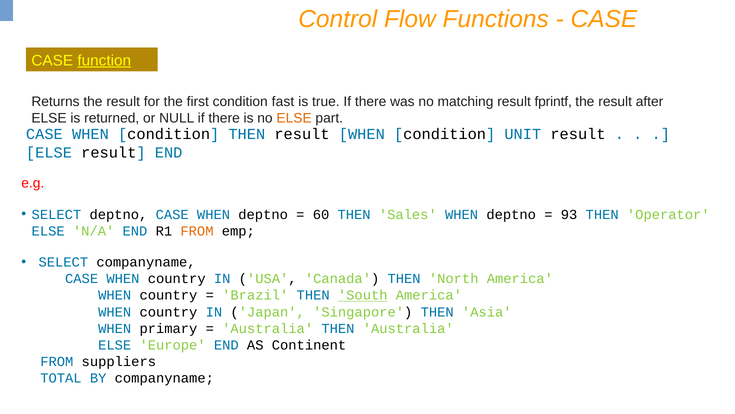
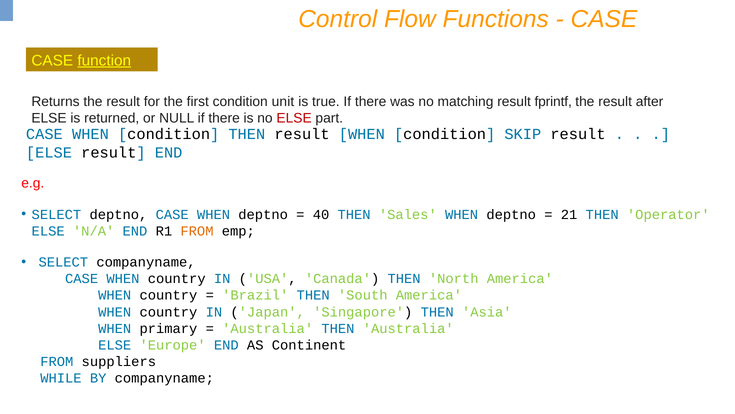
fast: fast -> unit (283, 102)
ELSE colour: orange -> red (294, 118)
UNIT: UNIT -> SKIP (523, 134)
60: 60 -> 40 (321, 214)
93: 93 -> 21 (569, 214)
South underline: present -> none (363, 295)
TOTAL: TOTAL -> WHILE (61, 378)
